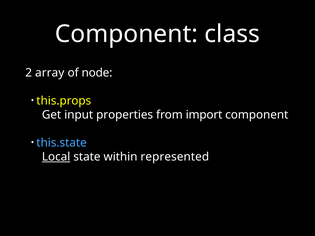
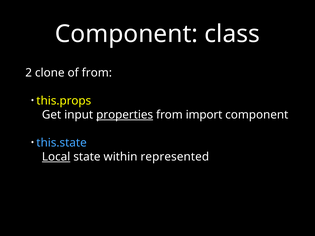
array: array -> clone (50, 73)
of node: node -> from (97, 73)
properties underline: none -> present (125, 115)
